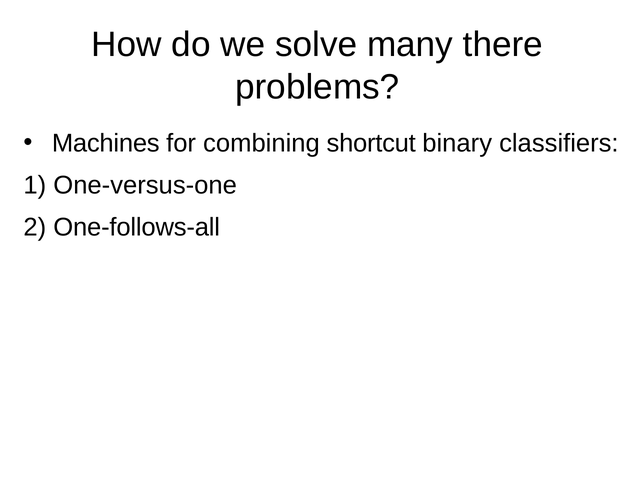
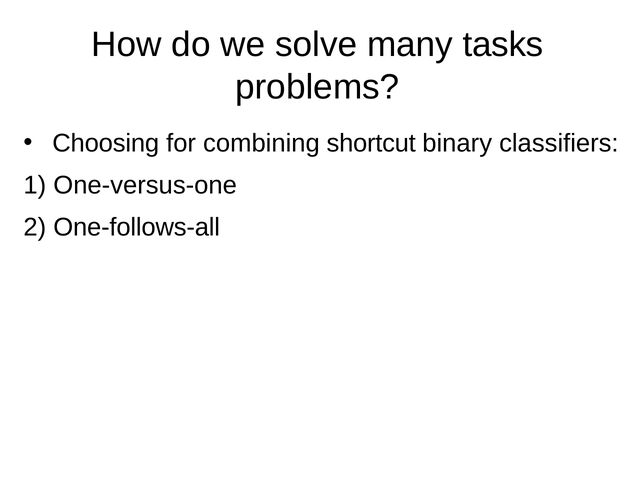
there: there -> tasks (503, 45)
Machines: Machines -> Choosing (106, 143)
